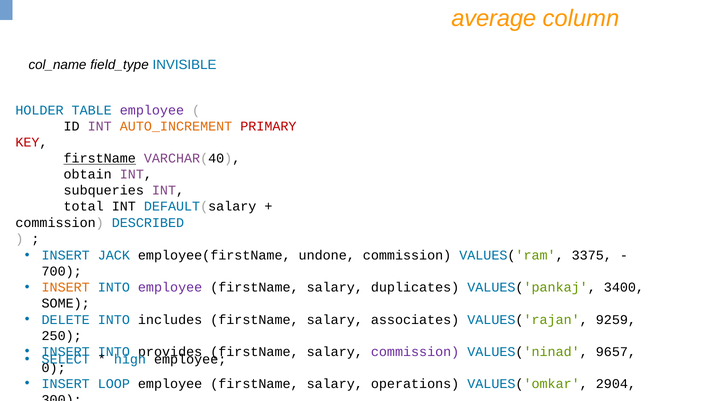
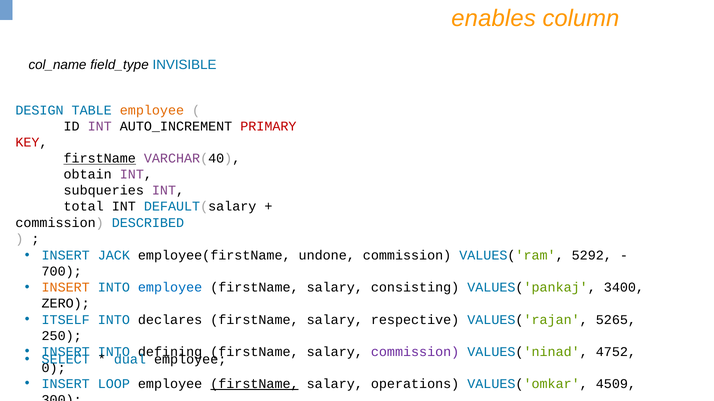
average: average -> enables (494, 19)
HOLDER: HOLDER -> DESIGN (39, 111)
employee colour: purple -> orange (152, 111)
AUTO_INCREMENT colour: orange -> black (176, 127)
3375: 3375 -> 5292 (592, 256)
employee colour: purple -> blue (170, 288)
duplicates: duplicates -> consisting (415, 288)
SOME: SOME -> ZERO (66, 304)
DELETE: DELETE -> ITSELF (66, 320)
includes: includes -> declares (170, 320)
associates: associates -> respective (415, 320)
9259: 9259 -> 5265 (616, 320)
provides: provides -> defining (170, 352)
9657: 9657 -> 4752 (616, 352)
high: high -> dual (130, 360)
firstName underline: none -> present (254, 384)
2904: 2904 -> 4509 (616, 384)
